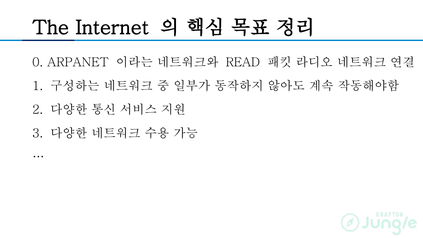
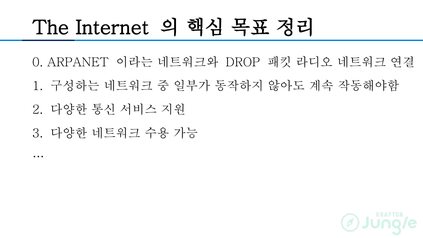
READ: READ -> DROP (243, 62)
